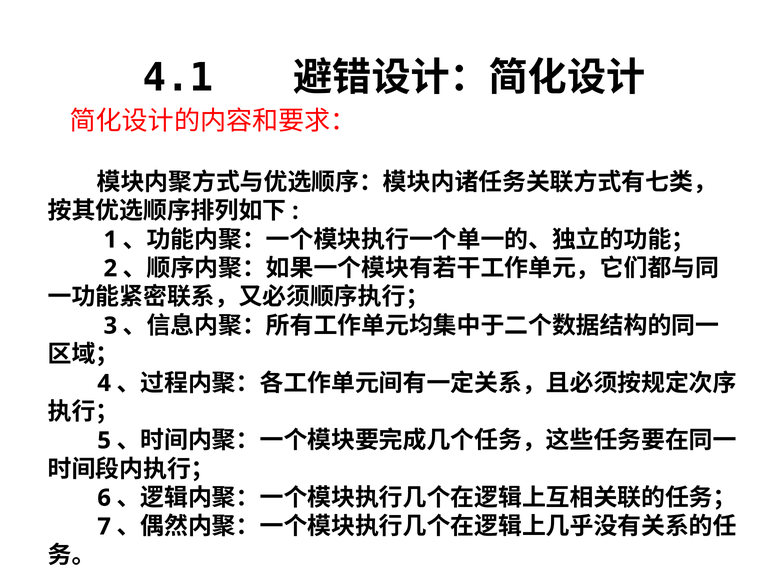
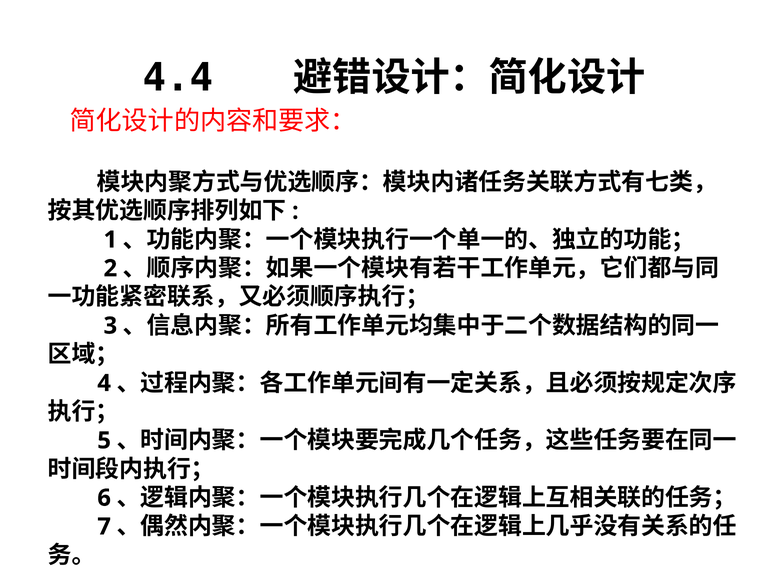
4.1: 4.1 -> 4.4 (178, 78)
